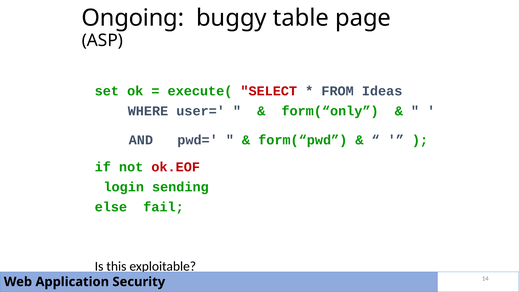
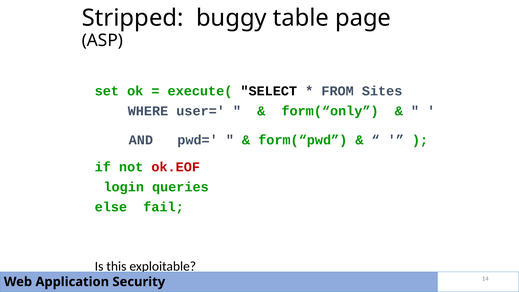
Ongoing: Ongoing -> Stripped (133, 18)
SELECT colour: red -> black (269, 91)
Ideas: Ideas -> Sites (382, 91)
sending: sending -> queries (180, 187)
